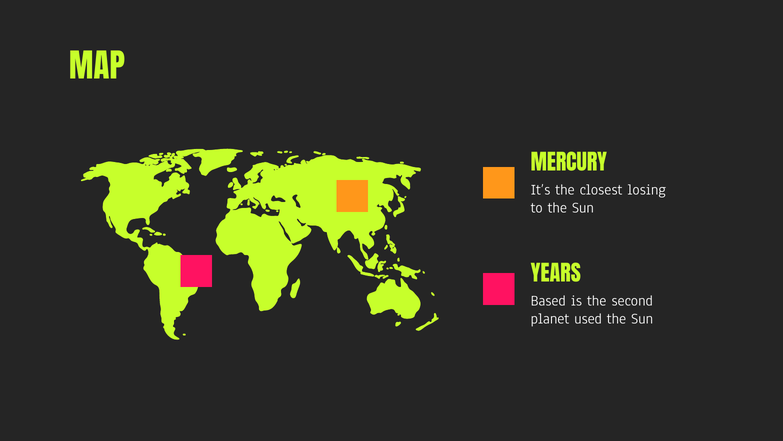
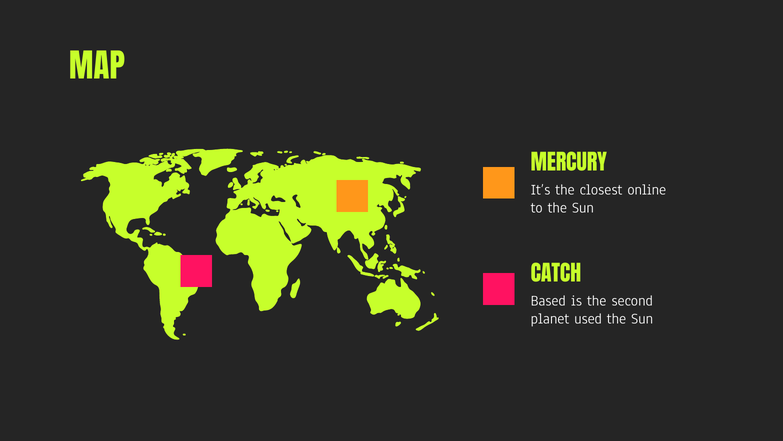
losing: losing -> online (647, 189)
YEARS: YEARS -> CATCH (556, 274)
